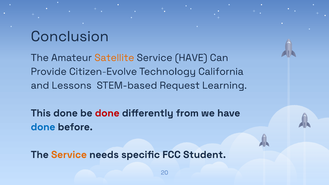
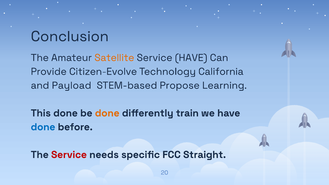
Lessons: Lessons -> Payload (72, 85)
Request: Request -> Propose (180, 85)
done colour: red -> orange (107, 113)
from: from -> train (187, 113)
Service colour: orange -> red (69, 155)
Student: Student -> Straight (205, 155)
